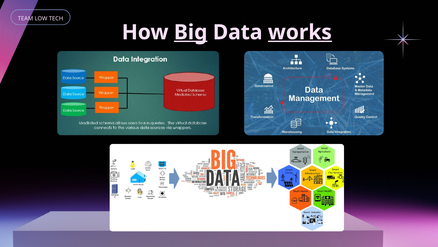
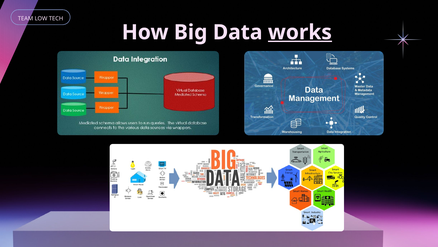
Big underline: present -> none (191, 32)
